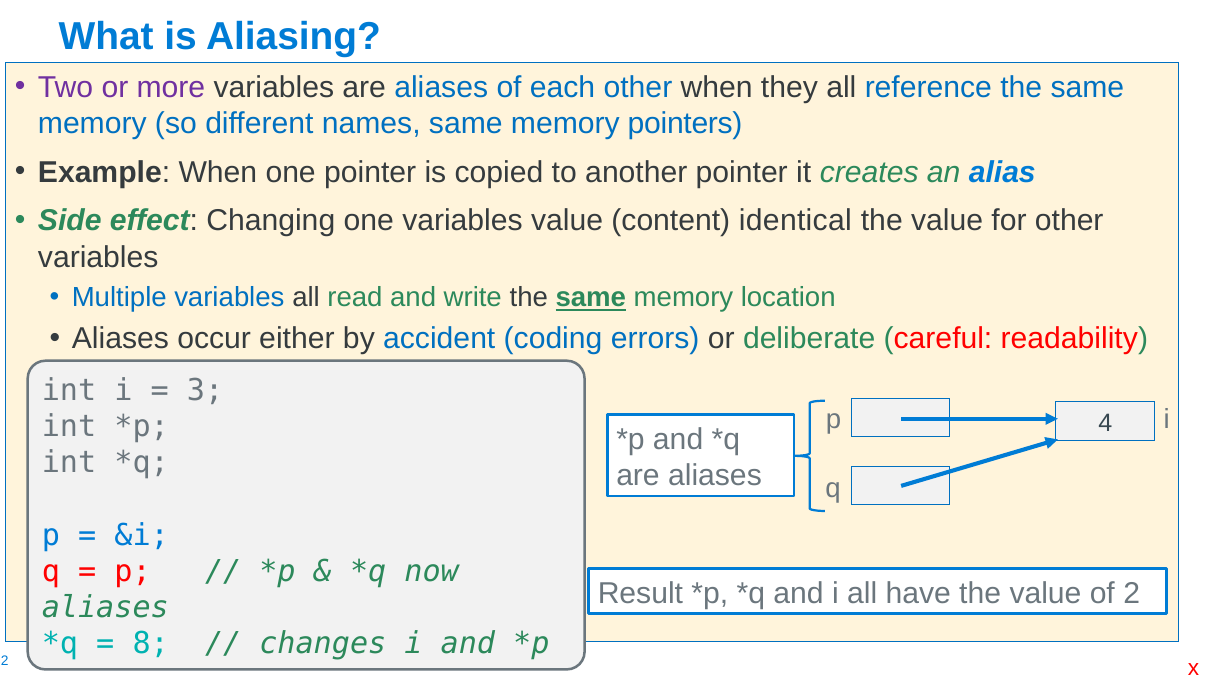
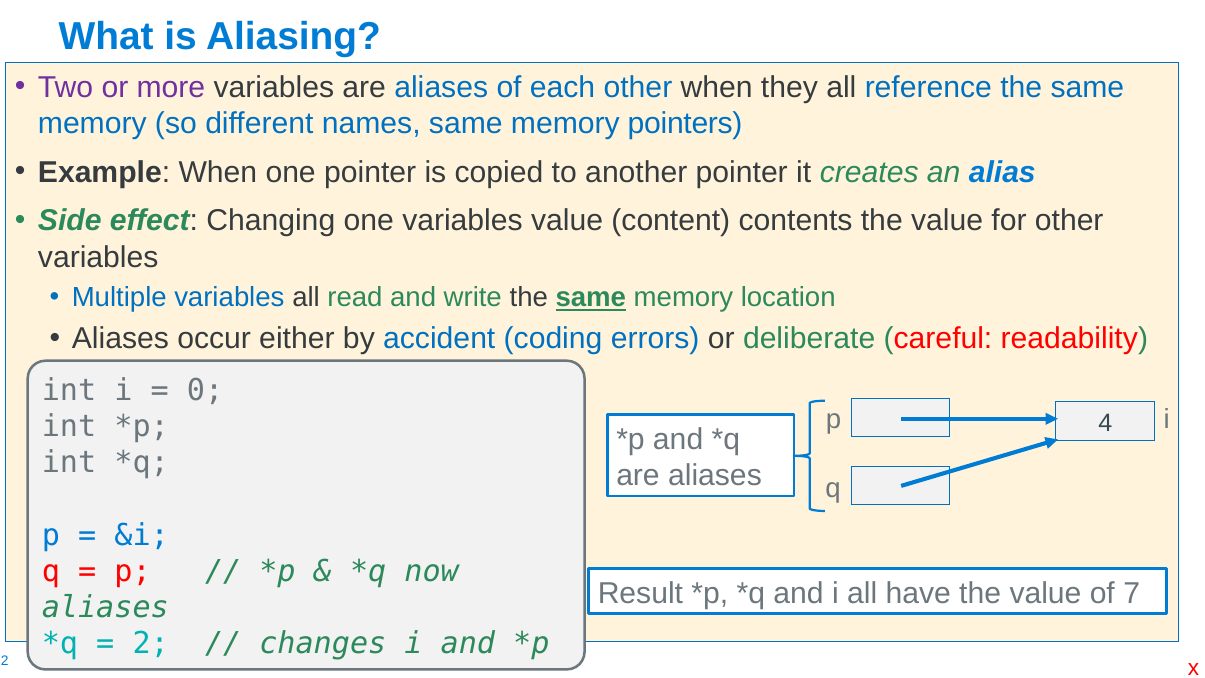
identical: identical -> contents (796, 221)
3: 3 -> 0 (205, 390)
2: 2 -> 7 (1132, 593)
8: 8 -> 2 (151, 644)
